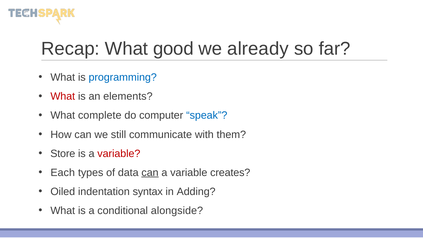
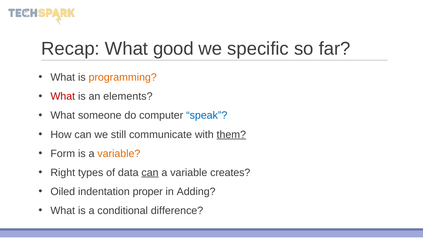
already: already -> specific (258, 49)
programming colour: blue -> orange (123, 77)
complete: complete -> someone (100, 115)
them underline: none -> present (231, 134)
Store: Store -> Form (63, 154)
variable colour: red -> orange (119, 154)
Each: Each -> Right (63, 173)
syntax: syntax -> proper (148, 192)
alongside: alongside -> difference (177, 211)
